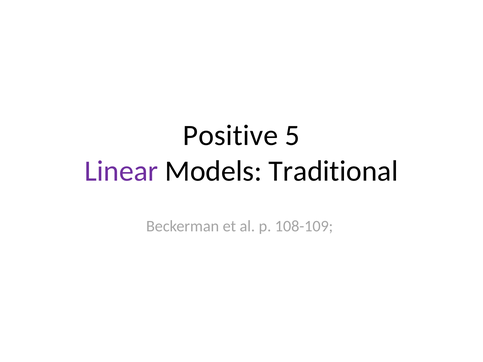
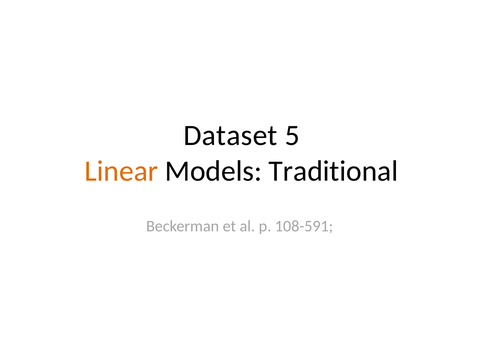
Positive: Positive -> Dataset (230, 136)
Linear colour: purple -> orange (121, 171)
108-109: 108-109 -> 108-591 (304, 226)
